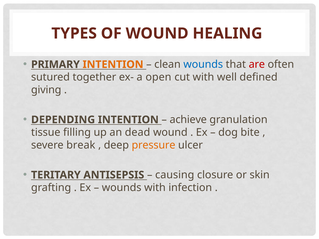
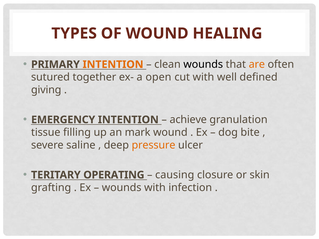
wounds colour: blue -> black (203, 65)
are colour: red -> orange (257, 65)
DEPENDING: DEPENDING -> EMERGENCY (63, 120)
dead: dead -> mark (138, 133)
break: break -> saline (81, 145)
ANTISEPSIS: ANTISEPSIS -> OPERATING (114, 175)
